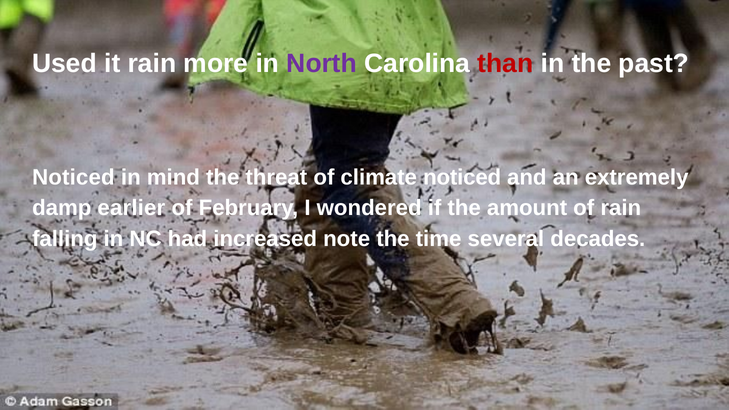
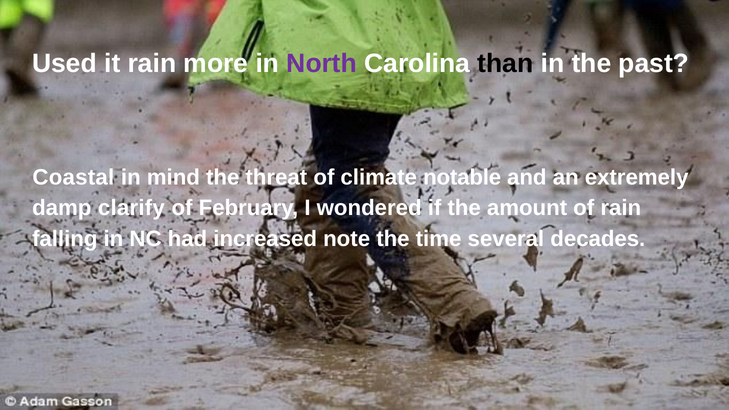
than colour: red -> black (505, 64)
Noticed: Noticed -> Coastal (73, 177)
climate noticed: noticed -> notable (462, 177)
earlier: earlier -> clarify (131, 208)
